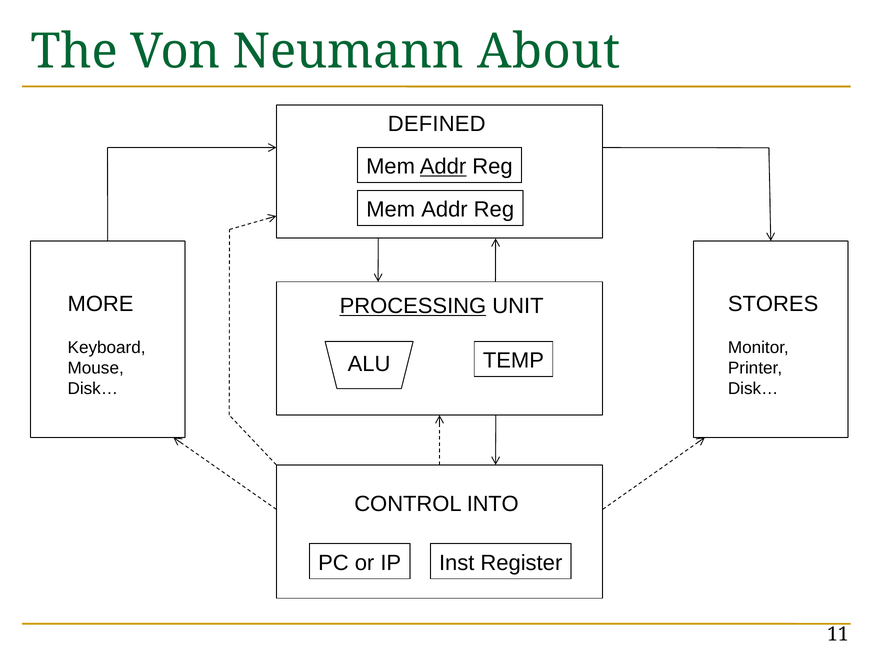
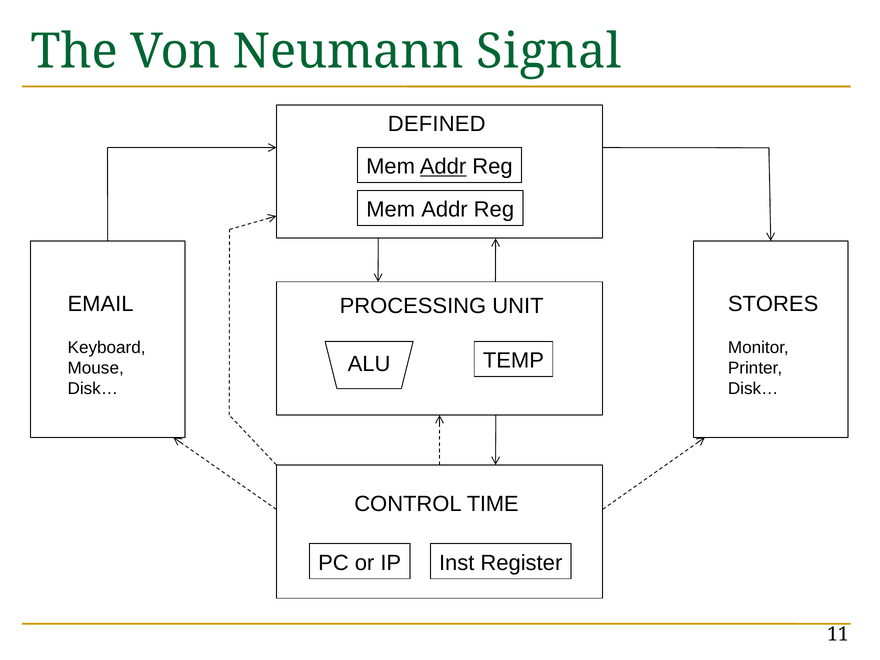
About: About -> Signal (549, 52)
MORE: MORE -> EMAIL (101, 304)
PROCESSING underline: present -> none (413, 306)
INTO: INTO -> TIME (493, 504)
